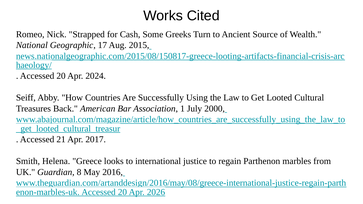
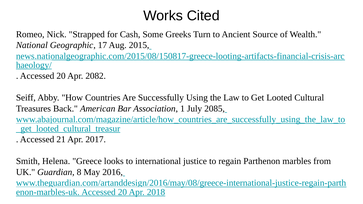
2024: 2024 -> 2082 (96, 76)
2000: 2000 -> 2085 (215, 109)
2026: 2026 -> 2018 (156, 192)
